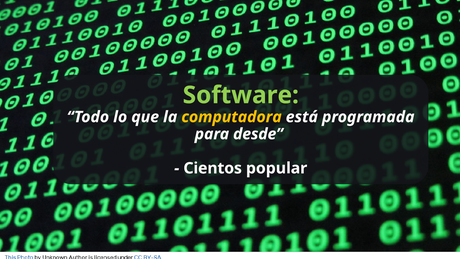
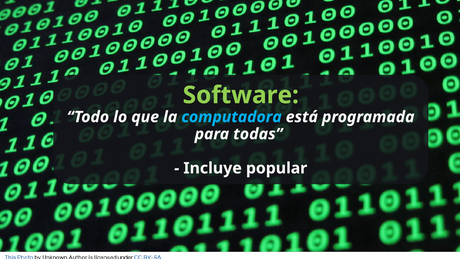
computadora colour: yellow -> light blue (231, 117)
desde: desde -> todas (258, 134)
Cientos: Cientos -> Incluye (213, 168)
